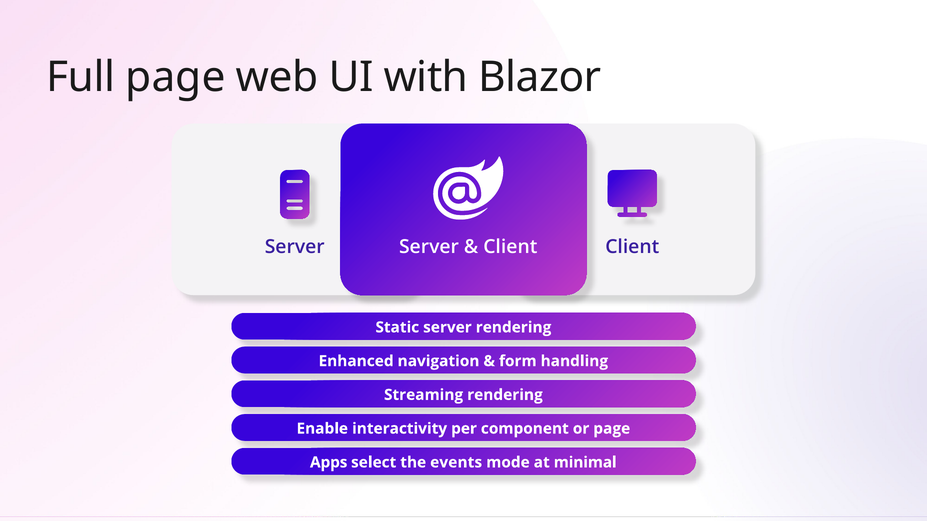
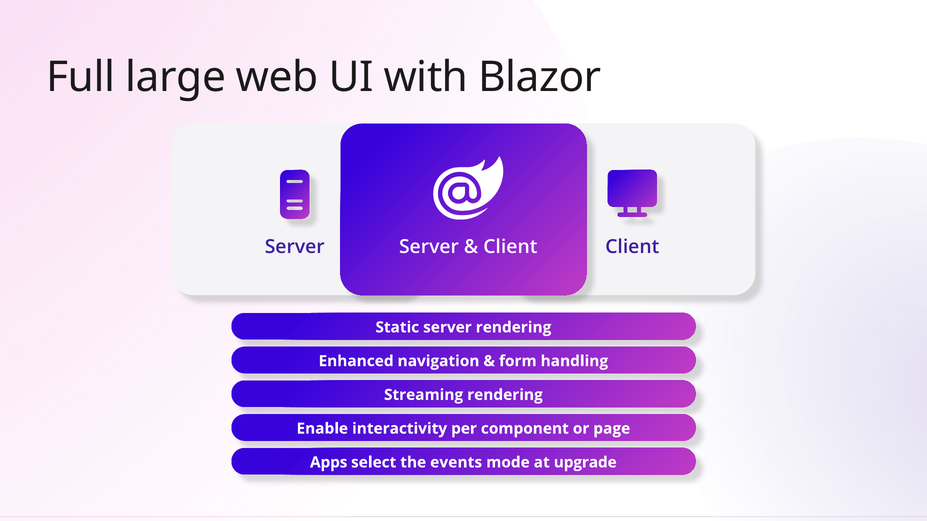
Full page: page -> large (176, 77)
minimal: minimal -> upgrade (585, 463)
